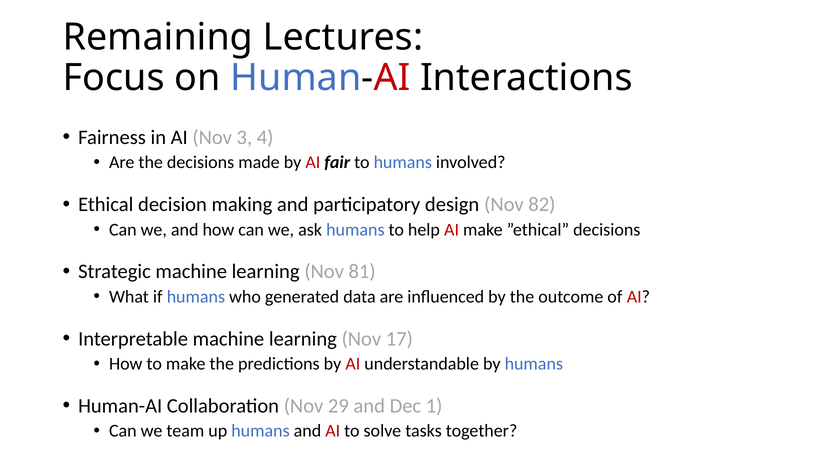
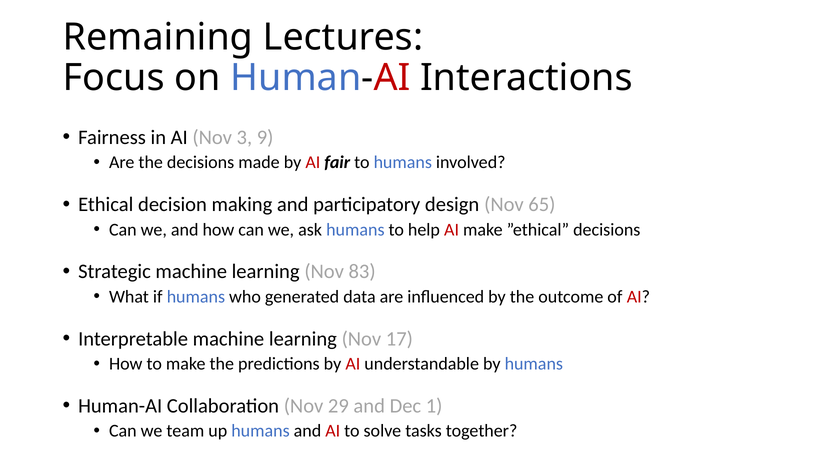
4: 4 -> 9 (265, 137)
82: 82 -> 65 (542, 204)
81: 81 -> 83 (362, 272)
